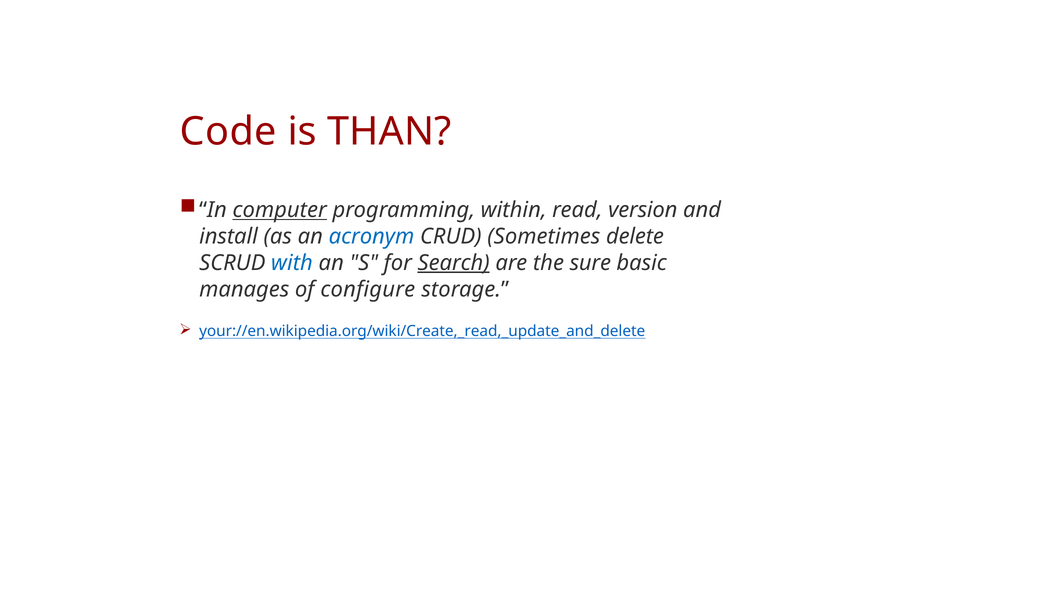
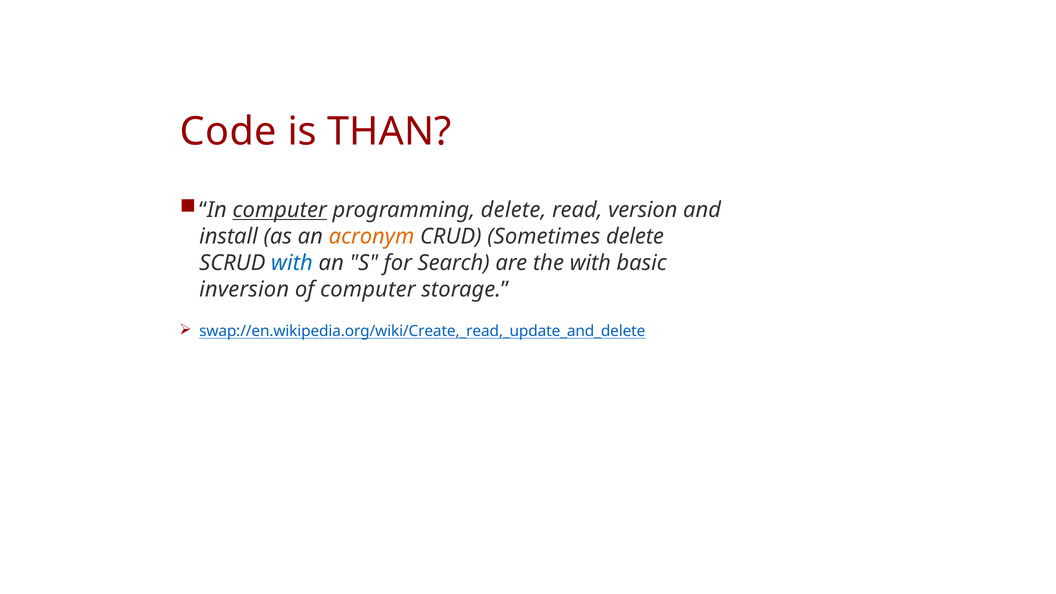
programming within: within -> delete (514, 210)
acronym colour: blue -> orange (372, 236)
Search underline: present -> none (454, 263)
the sure: sure -> with (590, 263)
manages: manages -> inversion (244, 289)
of configure: configure -> computer (368, 289)
your://en.wikipedia.org/wiki/Create,_read,_update_and_delete: your://en.wikipedia.org/wiki/Create,_read,_update_and_delete -> swap://en.wikipedia.org/wiki/Create,_read,_update_and_delete (422, 331)
